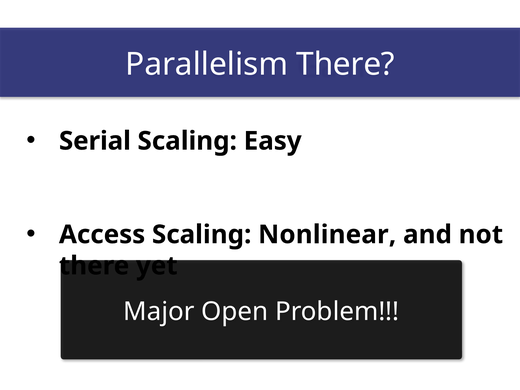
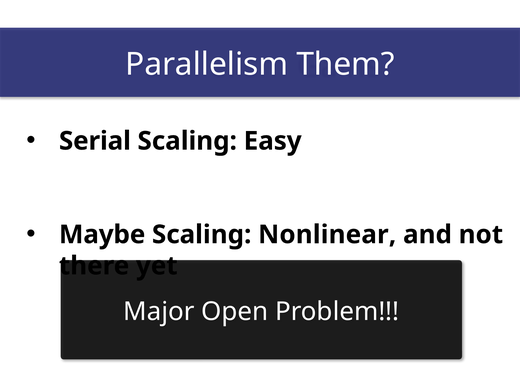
Parallelism There: There -> Them (345, 65)
Access: Access -> Maybe (102, 235)
